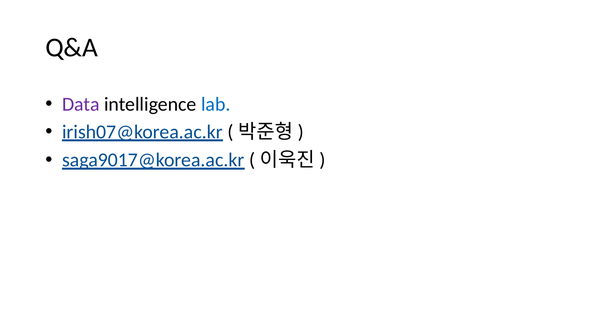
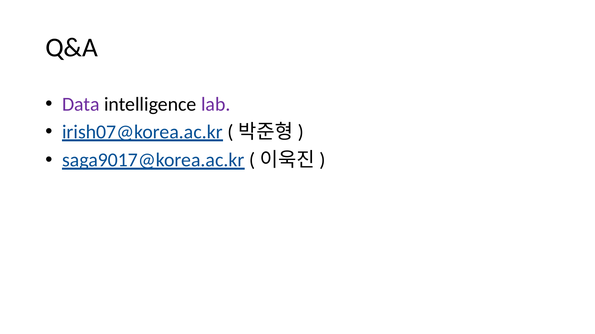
lab colour: blue -> purple (216, 104)
